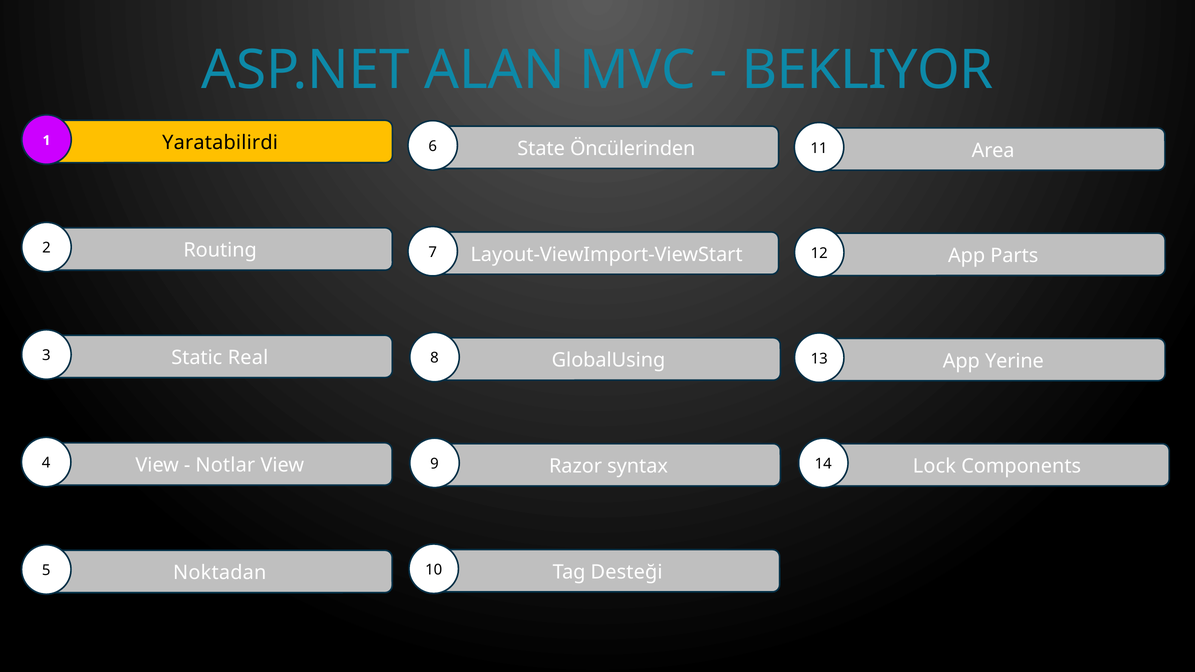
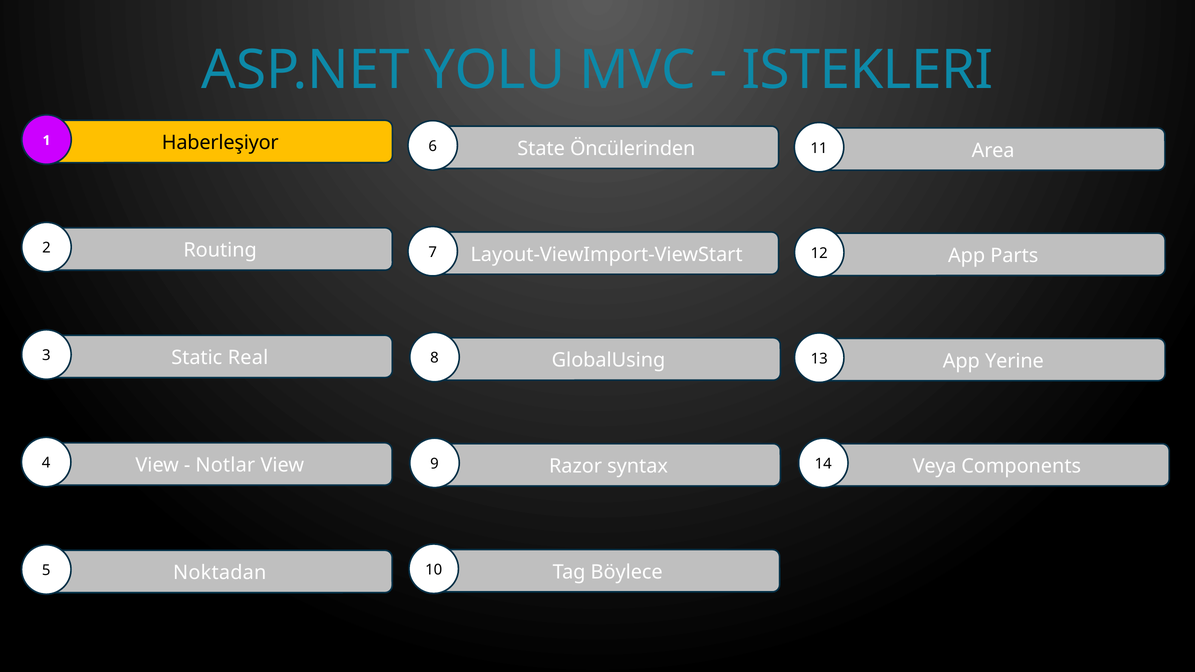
ALAN: ALAN -> YOLU (495, 70)
BEKLIYOR: BEKLIYOR -> ISTEKLERI (868, 70)
Yaratabilirdi: Yaratabilirdi -> Haberleşiyor (220, 143)
Lock: Lock -> Veya (935, 466)
Desteği: Desteği -> Böylece (627, 572)
